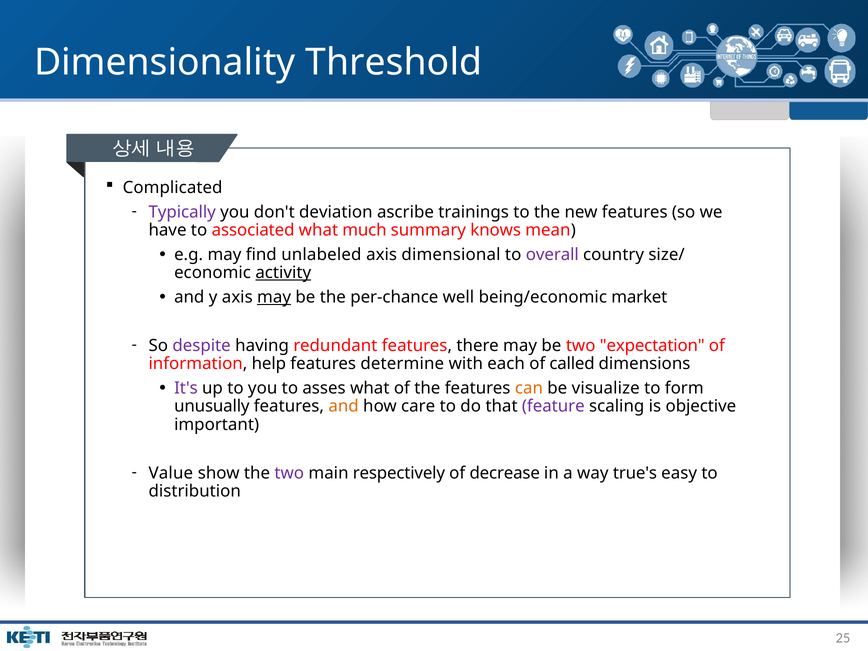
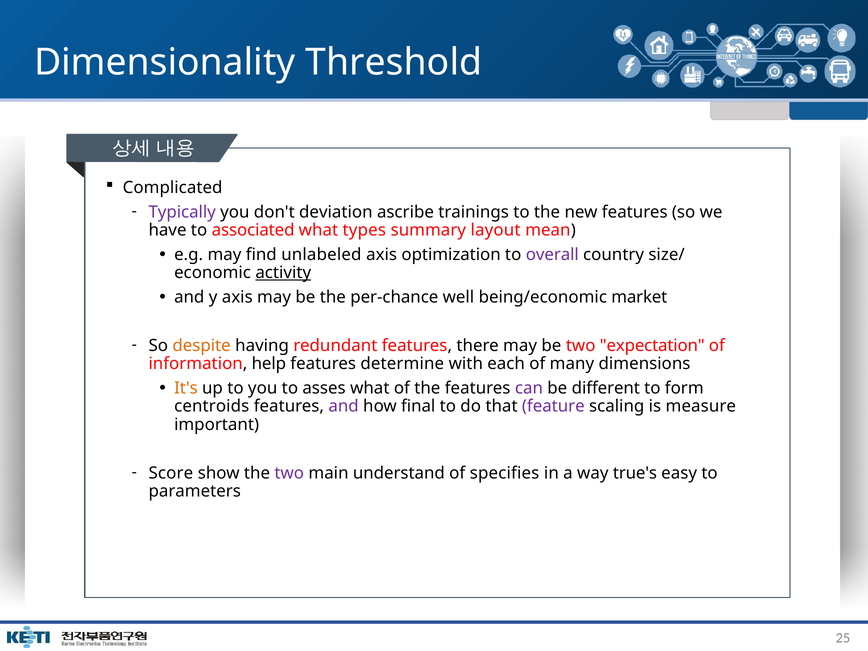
much: much -> types (364, 230)
knows: knows -> layout (496, 230)
dimensional: dimensional -> optimization (451, 255)
may underline: present -> none (274, 297)
despite colour: purple -> orange (202, 346)
called: called -> many (572, 364)
It's colour: purple -> orange (186, 388)
can colour: orange -> purple (529, 388)
visualize: visualize -> different (606, 388)
unusually: unusually -> centroids (212, 406)
and colour: orange -> purple (344, 406)
care: care -> final (418, 406)
objective: objective -> measure (701, 406)
Value: Value -> Score (171, 473)
respectively: respectively -> understand (399, 473)
decrease: decrease -> specifies (505, 473)
distribution: distribution -> parameters (195, 491)
